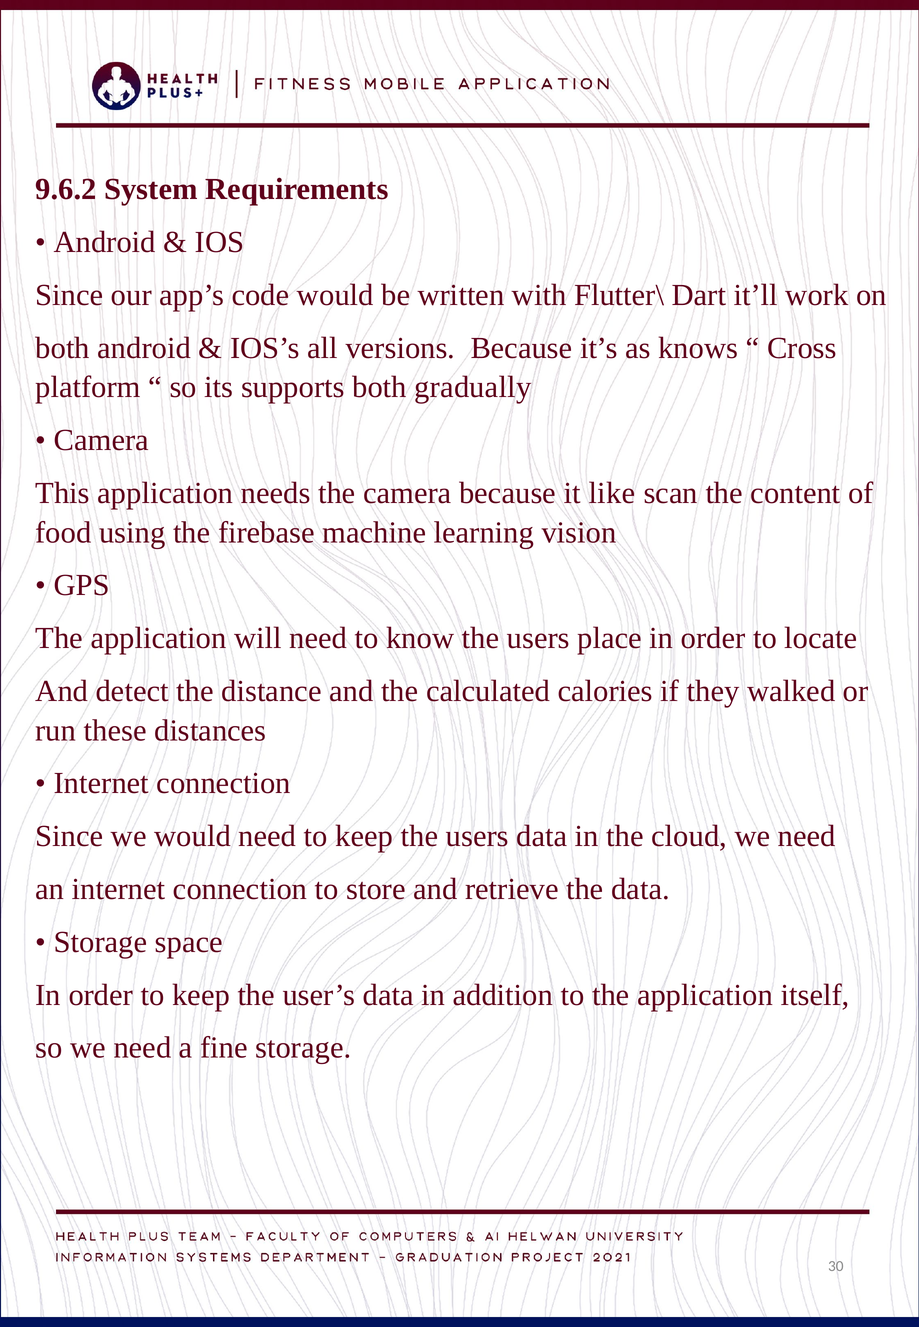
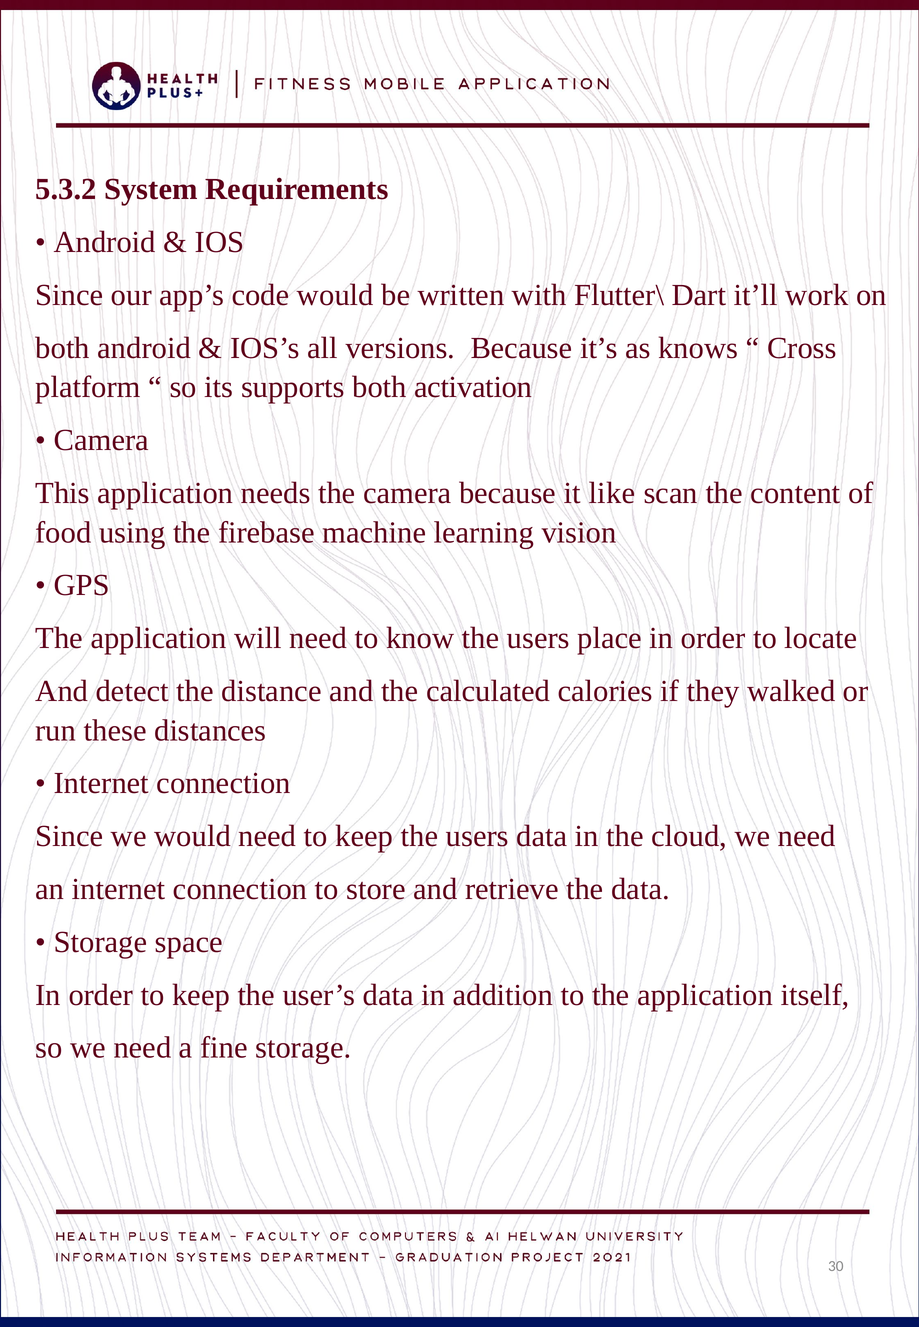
9.6.2: 9.6.2 -> 5.3.2 (66, 189)
gradually: gradually -> activation (473, 387)
